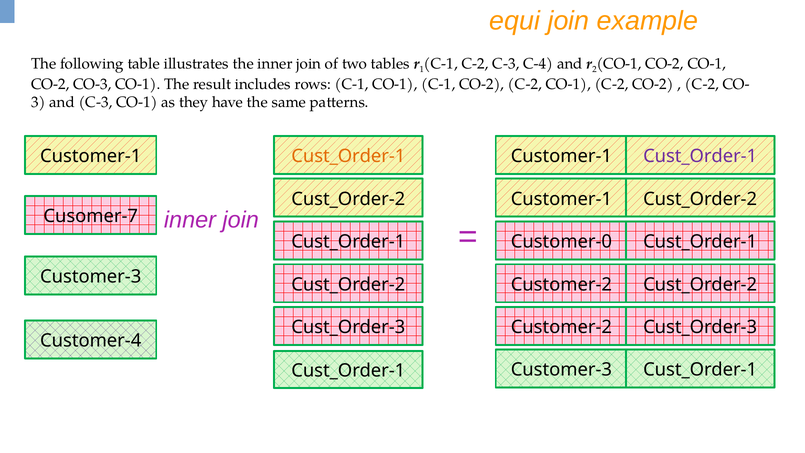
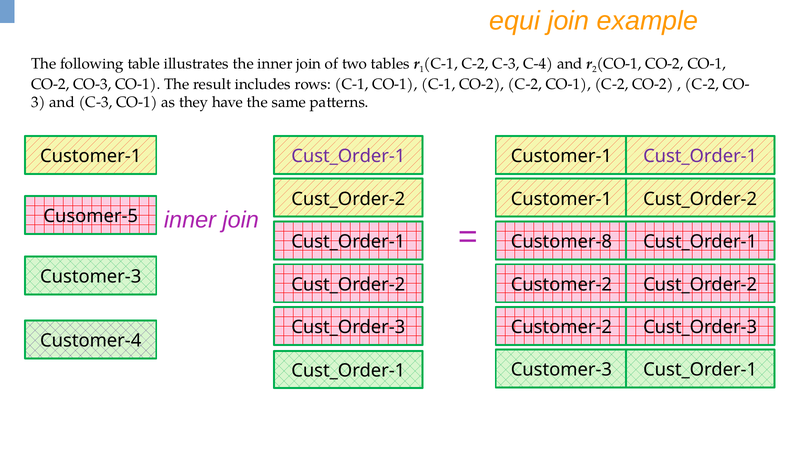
Cust_Order-1 colour: orange -> purple (348, 156)
Cusomer-7: Cusomer-7 -> Cusomer-5 (91, 216)
Customer-0: Customer-0 -> Customer-8 (561, 242)
